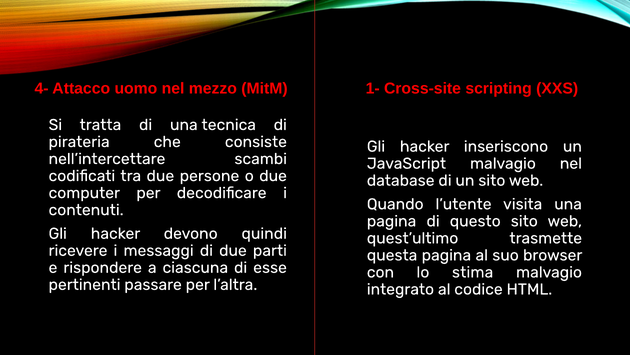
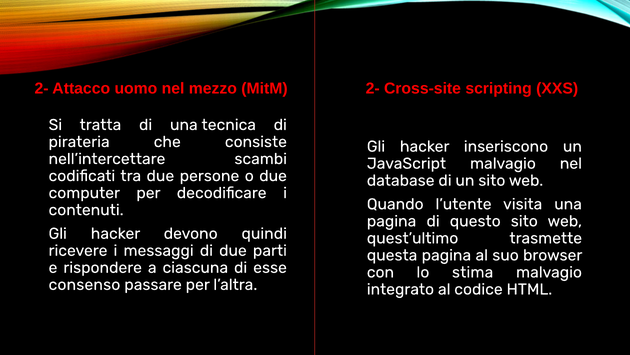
4-: 4- -> 2- (42, 88)
1-: 1- -> 2- (373, 88)
pertinenti: pertinenti -> consenso (84, 284)
